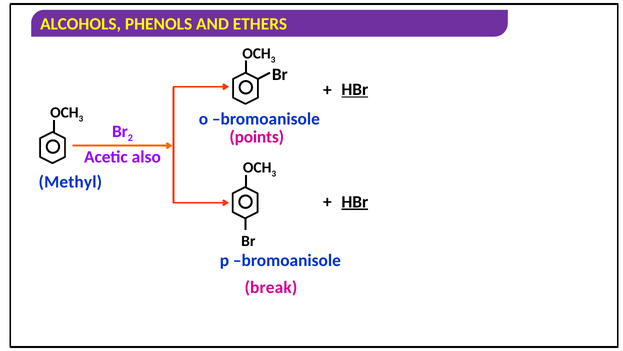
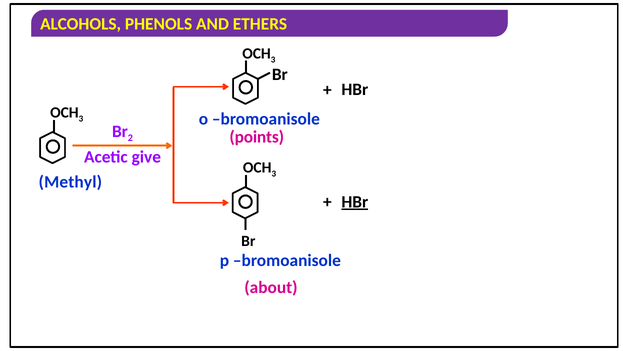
HBr underline: present -> none (355, 90)
also: also -> give (146, 157)
break: break -> about (271, 287)
